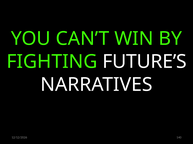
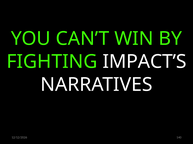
FUTURE’S: FUTURE’S -> IMPACT’S (145, 62)
